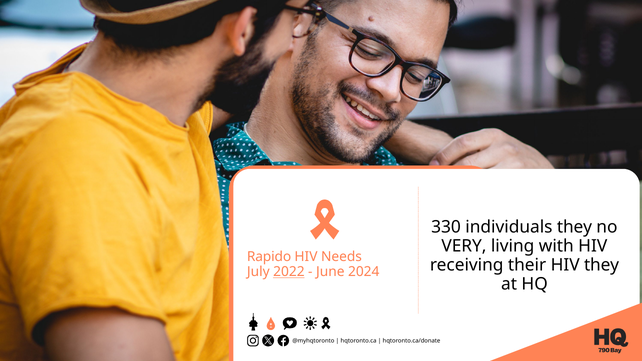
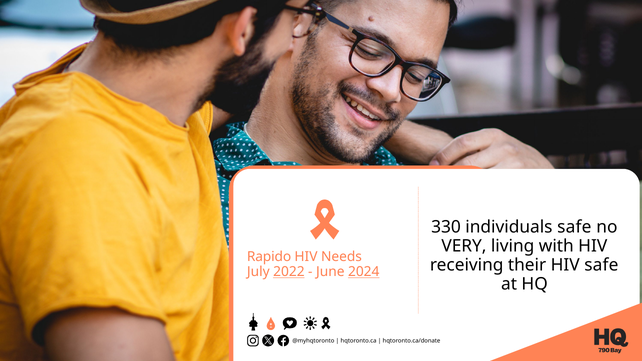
individuals they: they -> safe (574, 227)
HIV they: they -> safe (601, 265)
2024 underline: none -> present (364, 272)
